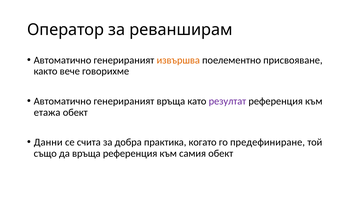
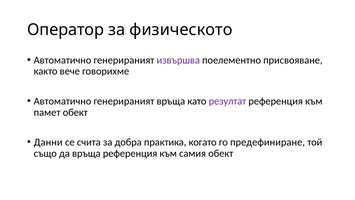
реванширам: реванширам -> физическото (181, 30)
извършва colour: orange -> purple (178, 60)
етажа: етажа -> памет (47, 112)
